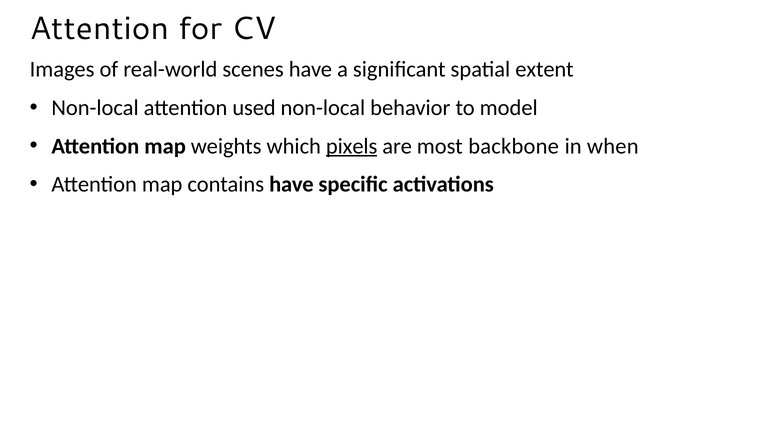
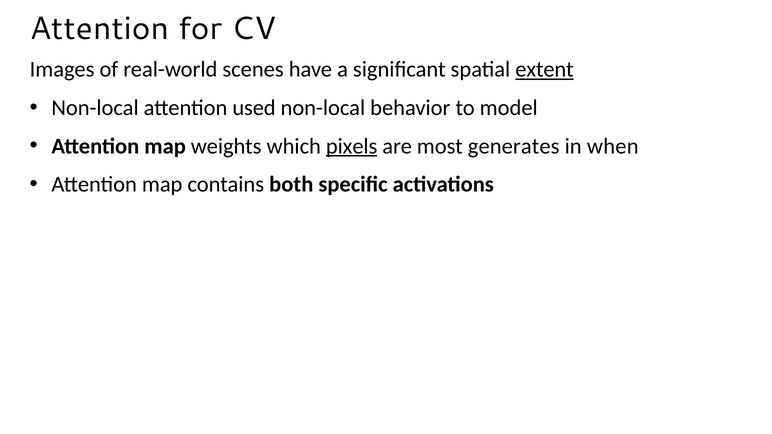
extent underline: none -> present (544, 70)
backbone: backbone -> generates (514, 146)
contains have: have -> both (291, 184)
